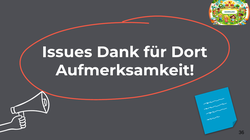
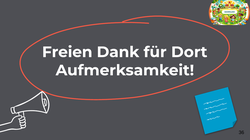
Issues: Issues -> Freien (67, 52)
